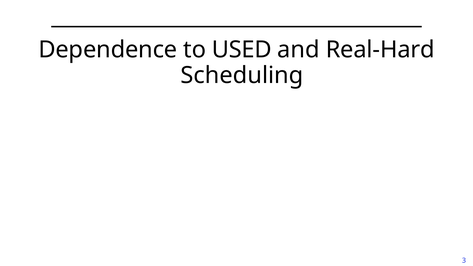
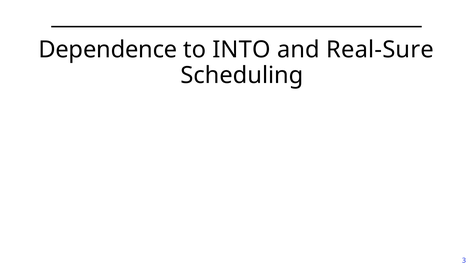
USED: USED -> INTO (242, 50)
Real-Hard: Real-Hard -> Real-Sure (380, 50)
